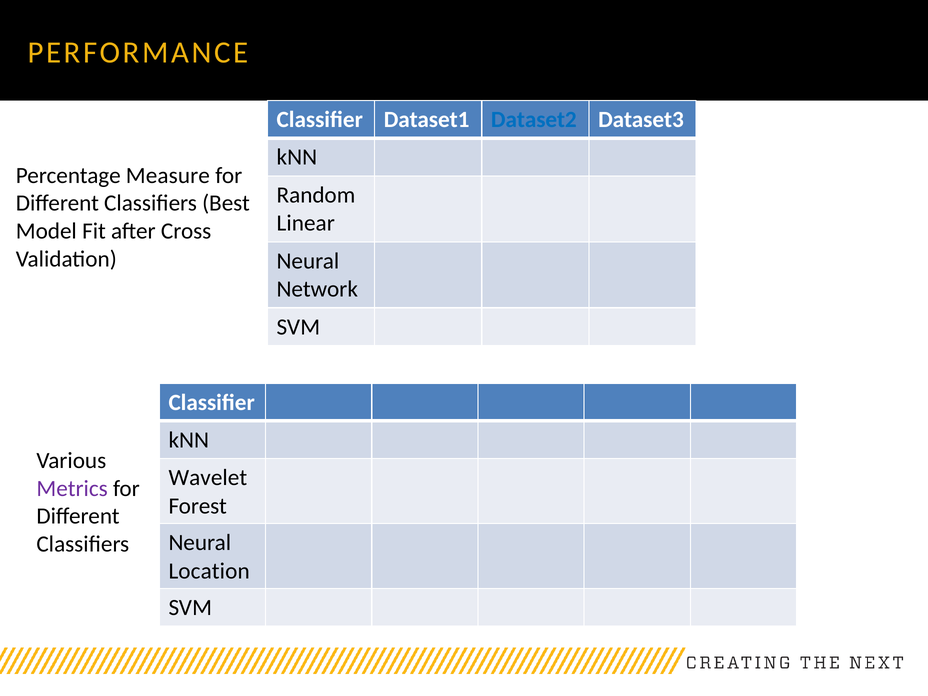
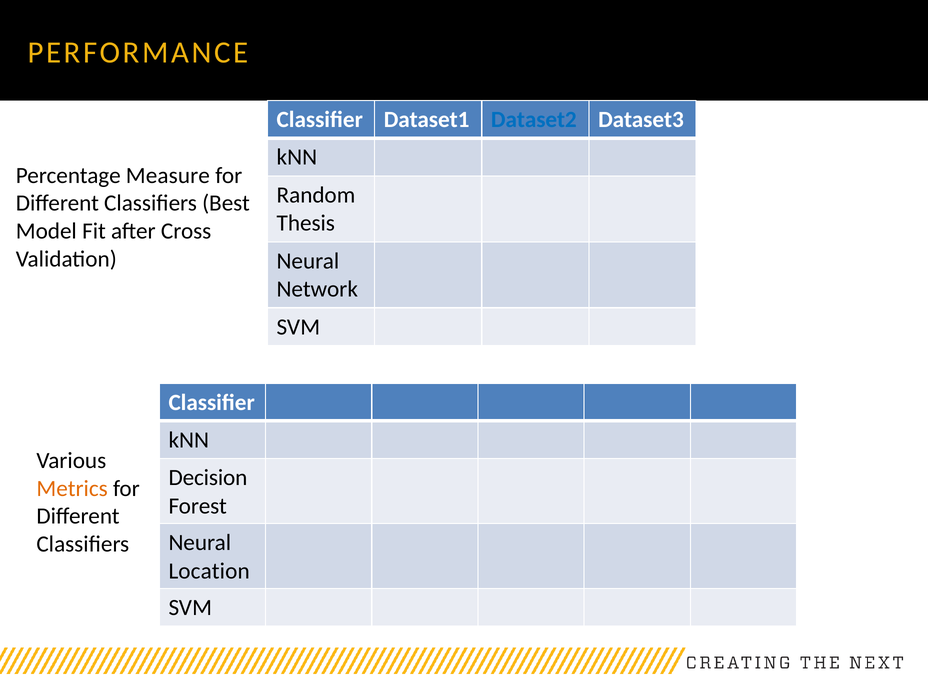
Linear: Linear -> Thesis (306, 223)
Wavelet: Wavelet -> Decision (208, 478)
Metrics colour: purple -> orange (72, 488)
